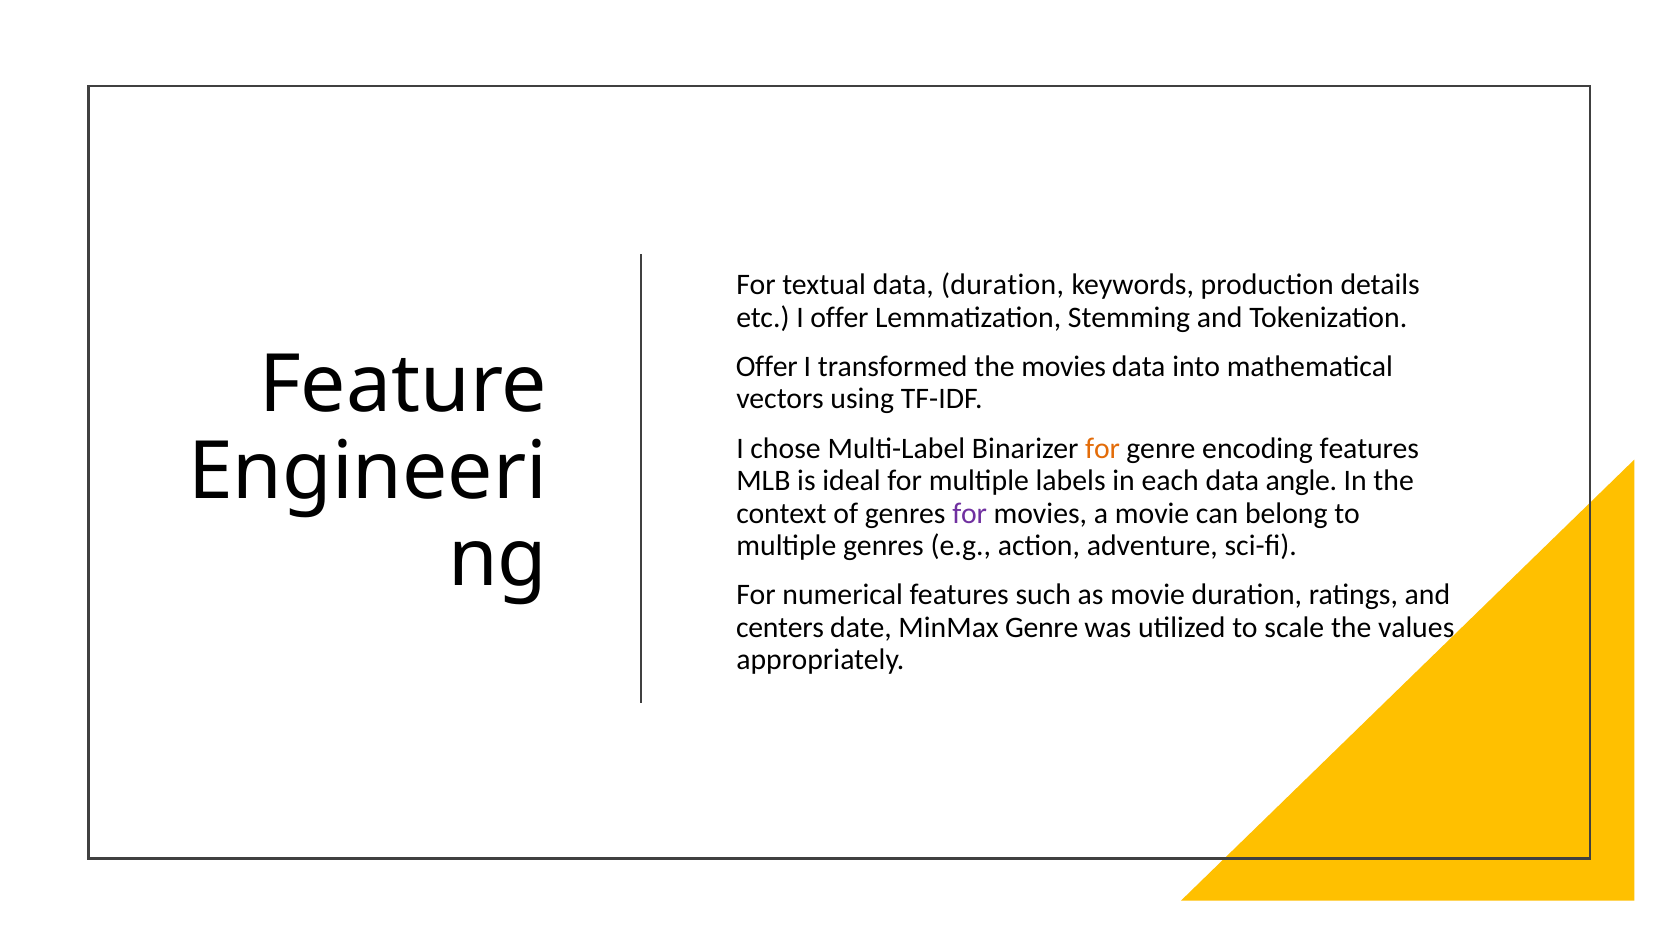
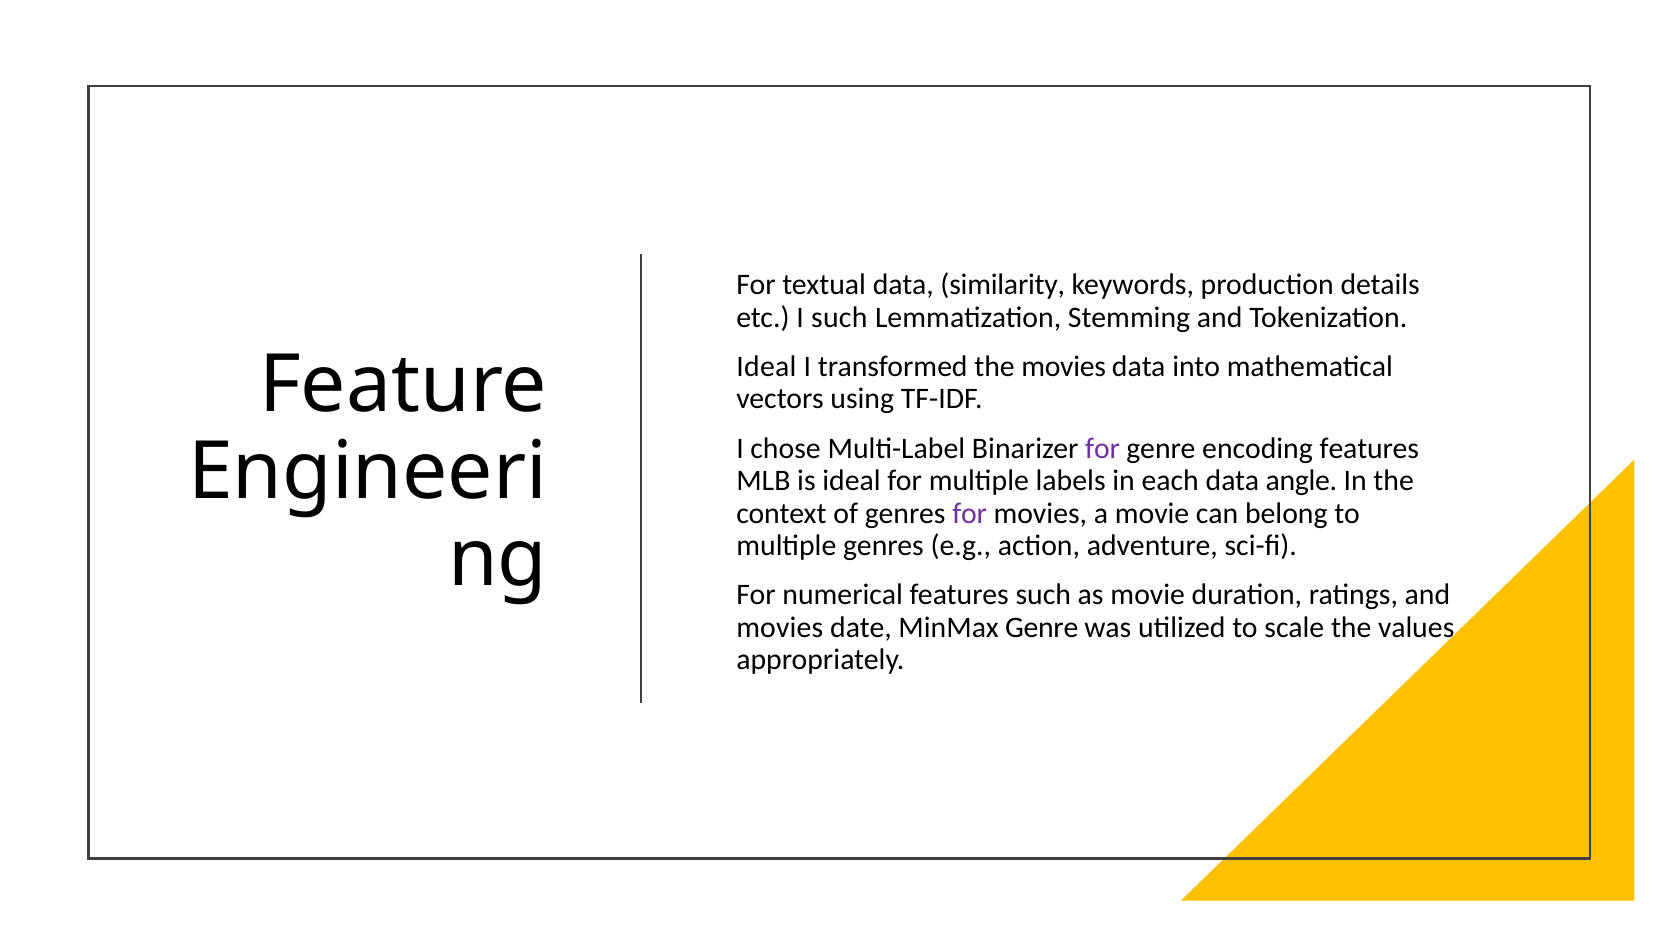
data duration: duration -> similarity (1003, 285)
I offer: offer -> such (839, 317)
Offer: Offer -> Ideal (766, 367)
for colour: orange -> purple (1103, 449)
centers: centers -> movies (780, 627)
